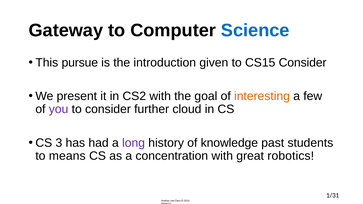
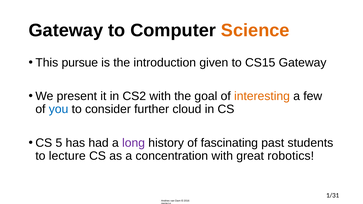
Science colour: blue -> orange (255, 30)
CS15 Consider: Consider -> Gateway (303, 63)
you colour: purple -> blue (59, 109)
3: 3 -> 5 (59, 143)
knowledge: knowledge -> fascinating (229, 143)
means: means -> lecture (67, 156)
